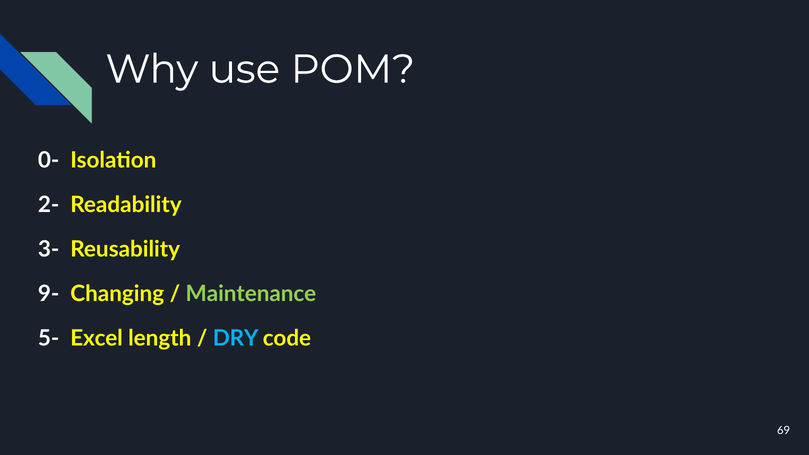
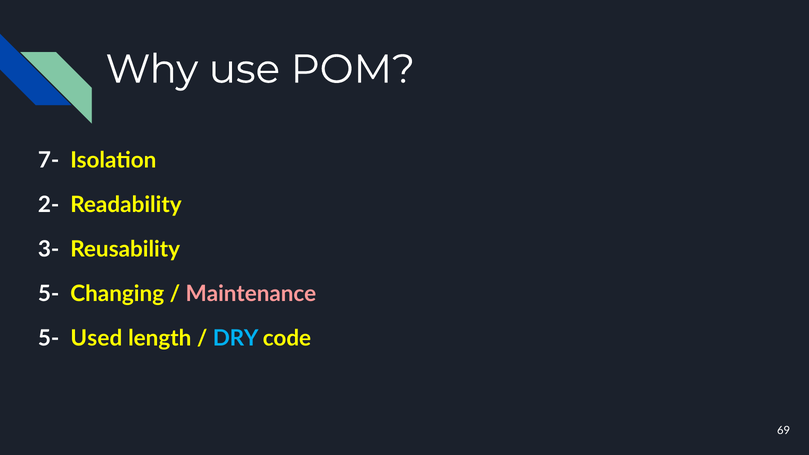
0-: 0- -> 7- (49, 161)
9-: 9- -> 5- (49, 294)
Maintenance colour: light green -> pink (251, 294)
Excel: Excel -> Used (96, 339)
